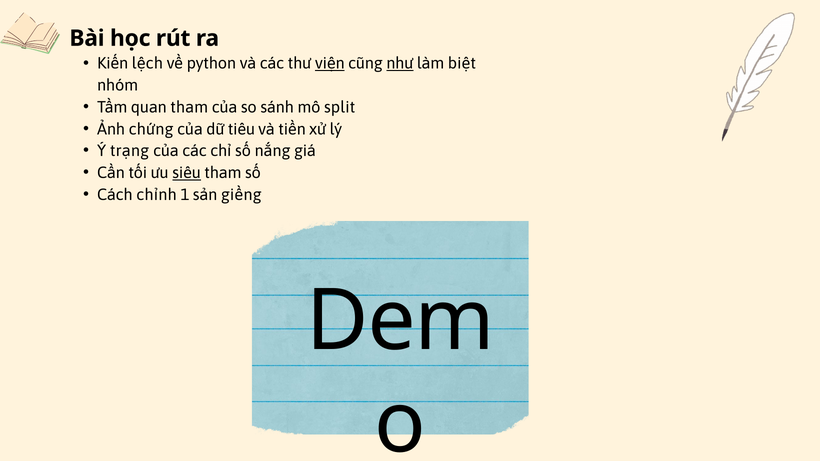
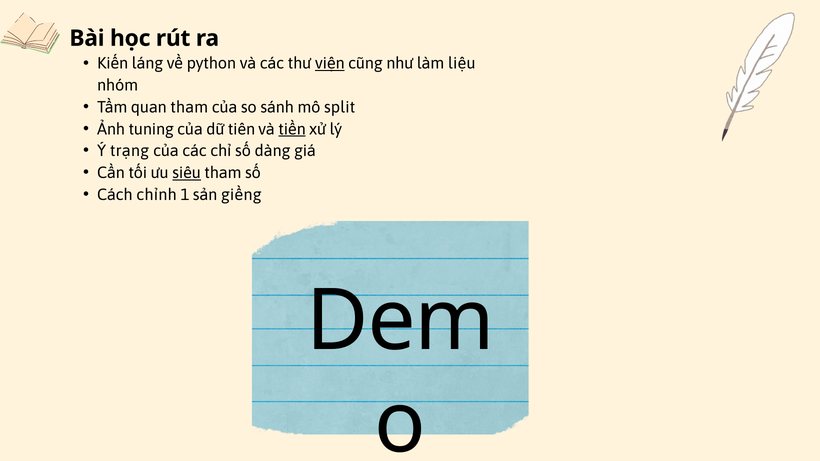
lệch: lệch -> láng (148, 64)
như underline: present -> none (400, 64)
biệt: biệt -> liệu (462, 64)
chứng: chứng -> tuning (151, 129)
tiêu: tiêu -> tiên (241, 129)
tiền underline: none -> present (292, 129)
nắng: nắng -> dàng (273, 151)
